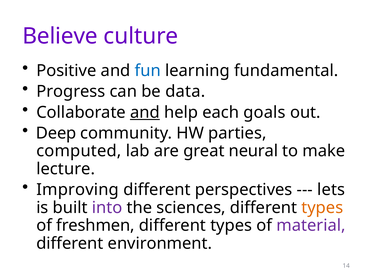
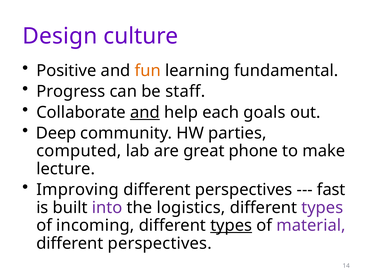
Believe: Believe -> Design (60, 36)
fun colour: blue -> orange (148, 71)
data: data -> staff (185, 91)
neural: neural -> phone (253, 151)
lets: lets -> fast (331, 190)
sciences: sciences -> logistics (191, 208)
types colour: orange -> purple (322, 208)
freshmen: freshmen -> incoming (95, 225)
types underline: none -> present (231, 225)
environment: environment -> perspectives (160, 243)
